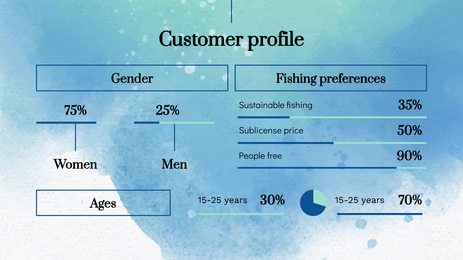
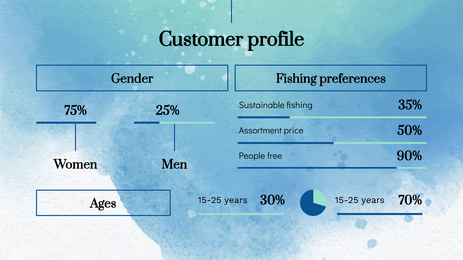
Sublicense: Sublicense -> Assortment (260, 131)
